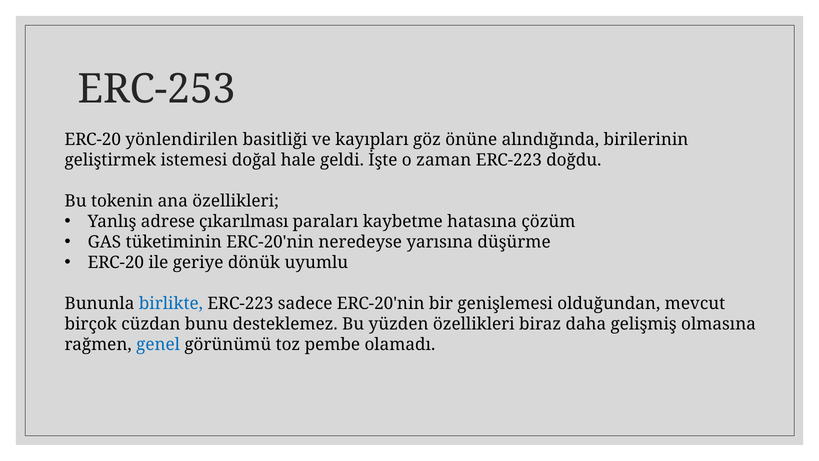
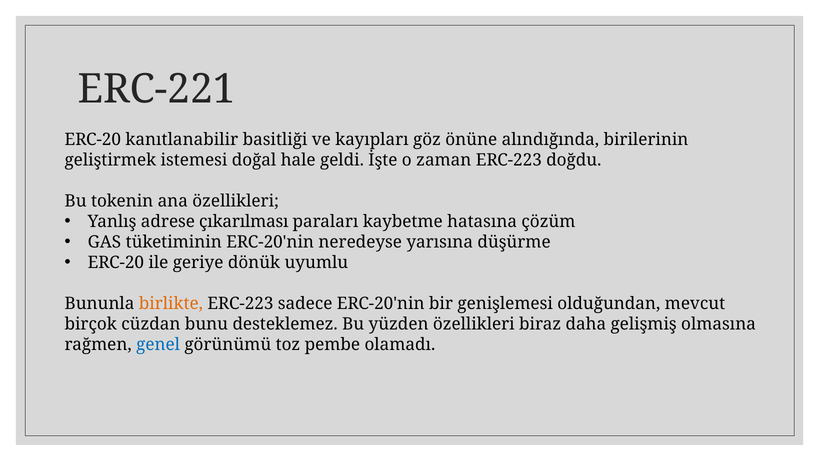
ERC-253: ERC-253 -> ERC-221 (157, 89)
yönlendirilen: yönlendirilen -> kanıtlanabilir (182, 139)
birlikte colour: blue -> orange (171, 303)
